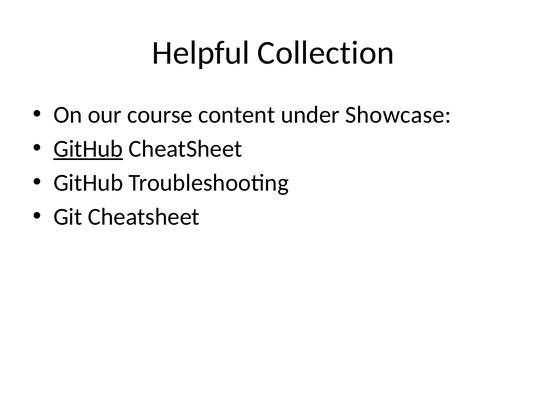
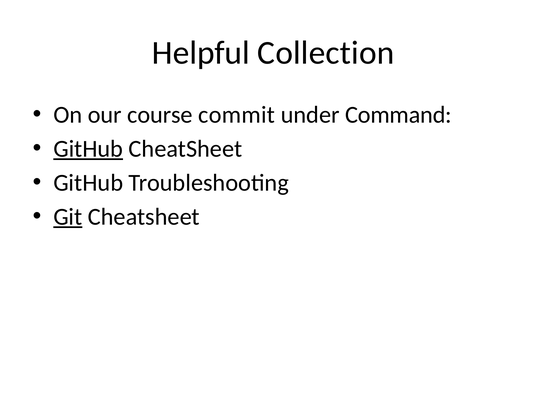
content: content -> commit (237, 115)
Showcase: Showcase -> Command (398, 115)
Git underline: none -> present (68, 217)
